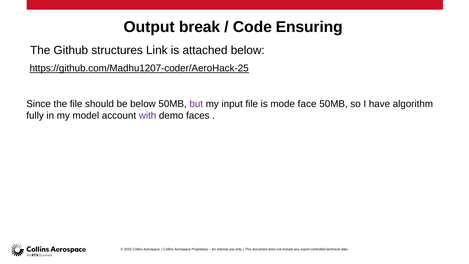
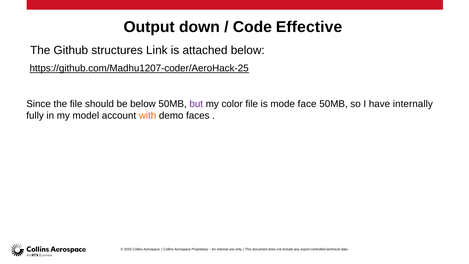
break: break -> down (199, 27)
Ensuring: Ensuring -> Effective (309, 27)
input: input -> color (232, 104)
algorithm: algorithm -> internally (413, 104)
with colour: purple -> orange (148, 116)
